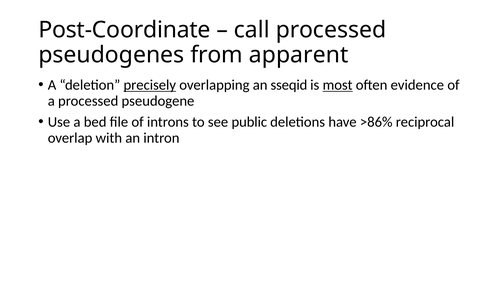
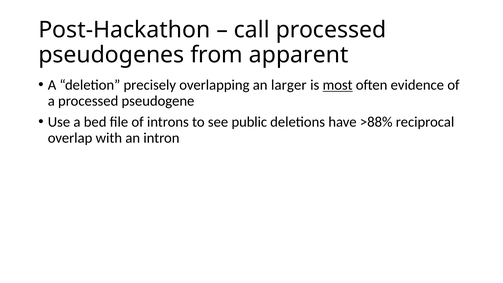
Post-Coordinate: Post-Coordinate -> Post-Hackathon (124, 30)
precisely underline: present -> none (150, 85)
sseqid: sseqid -> larger (289, 85)
>86%: >86% -> >88% (376, 122)
